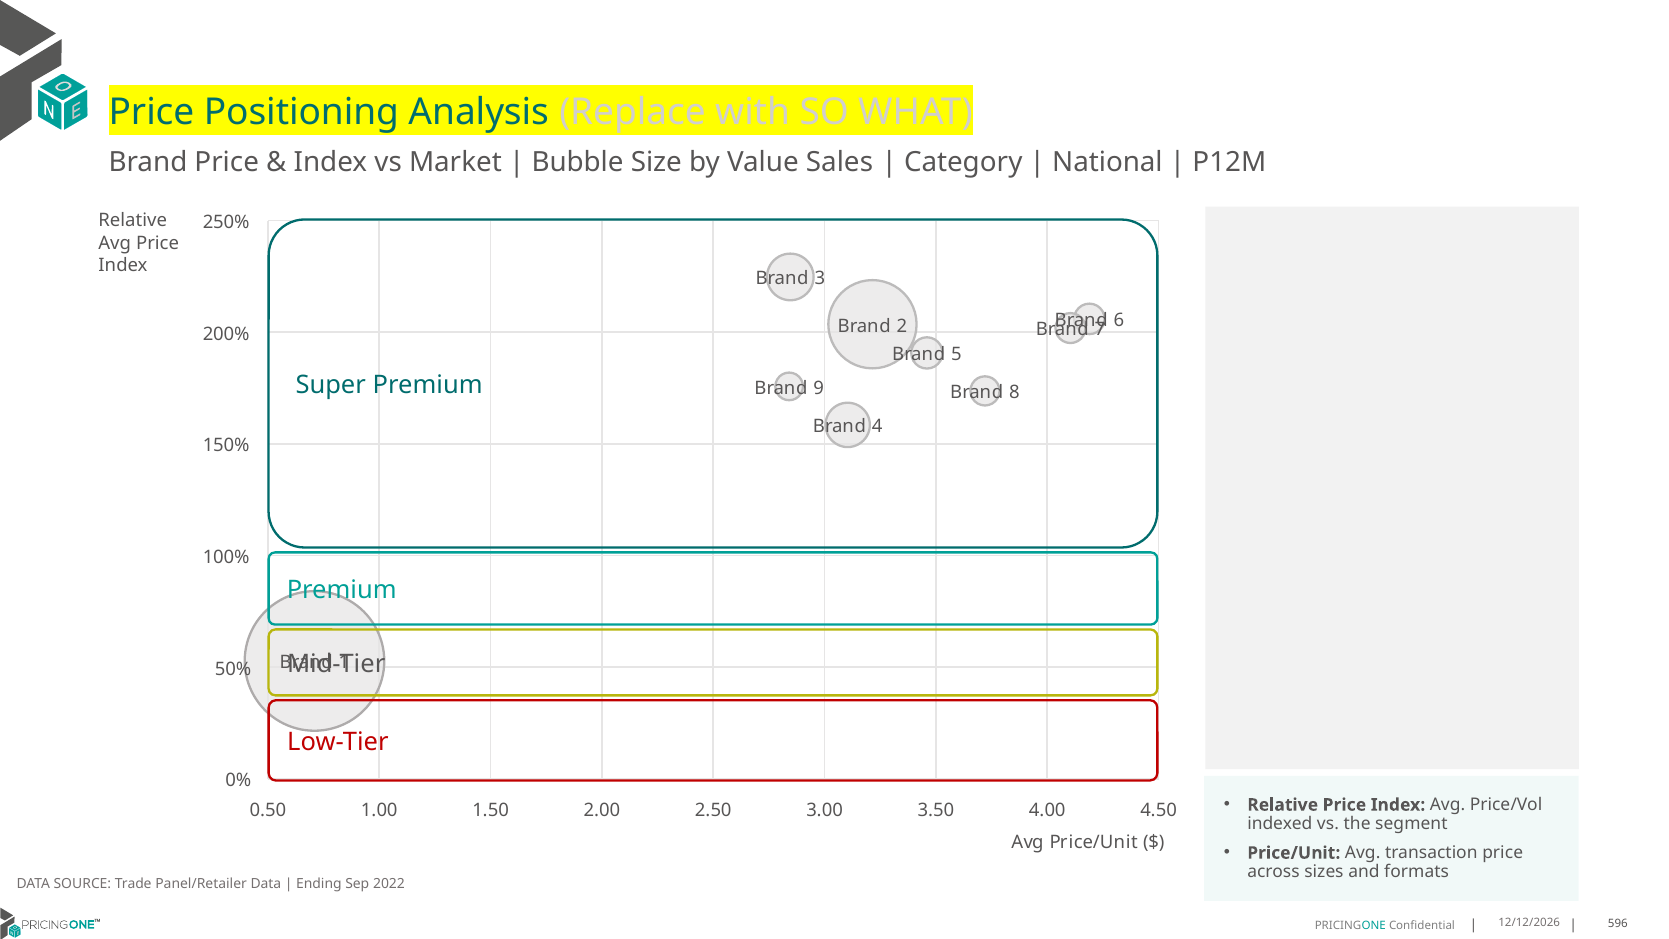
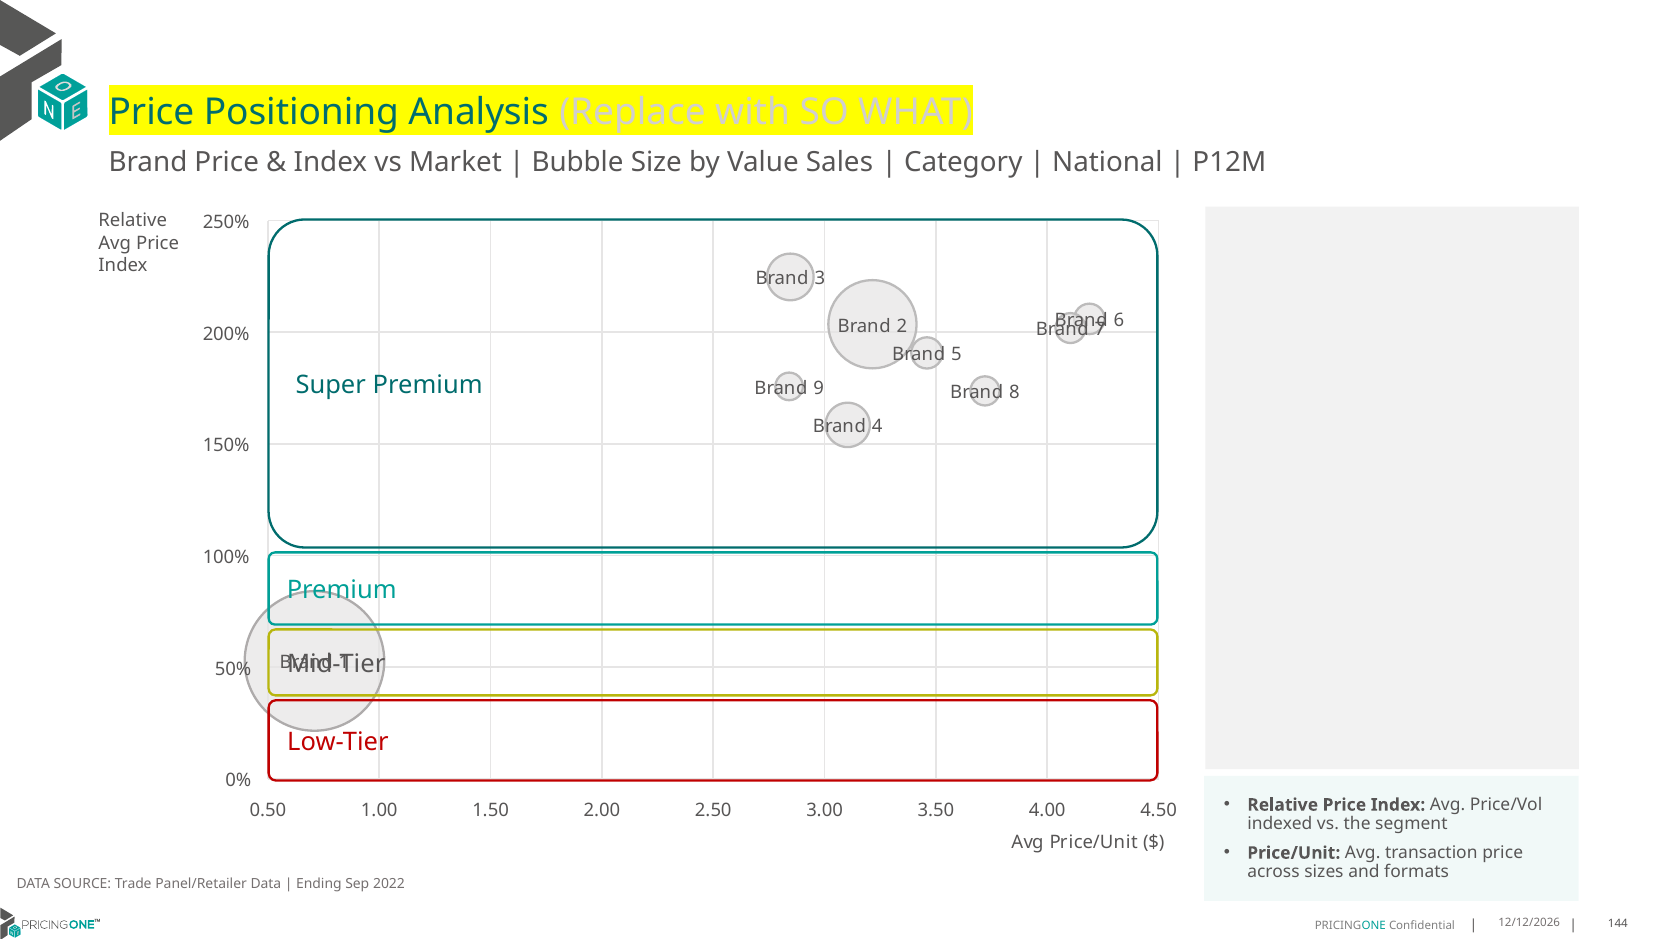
596: 596 -> 144 (1618, 923)
